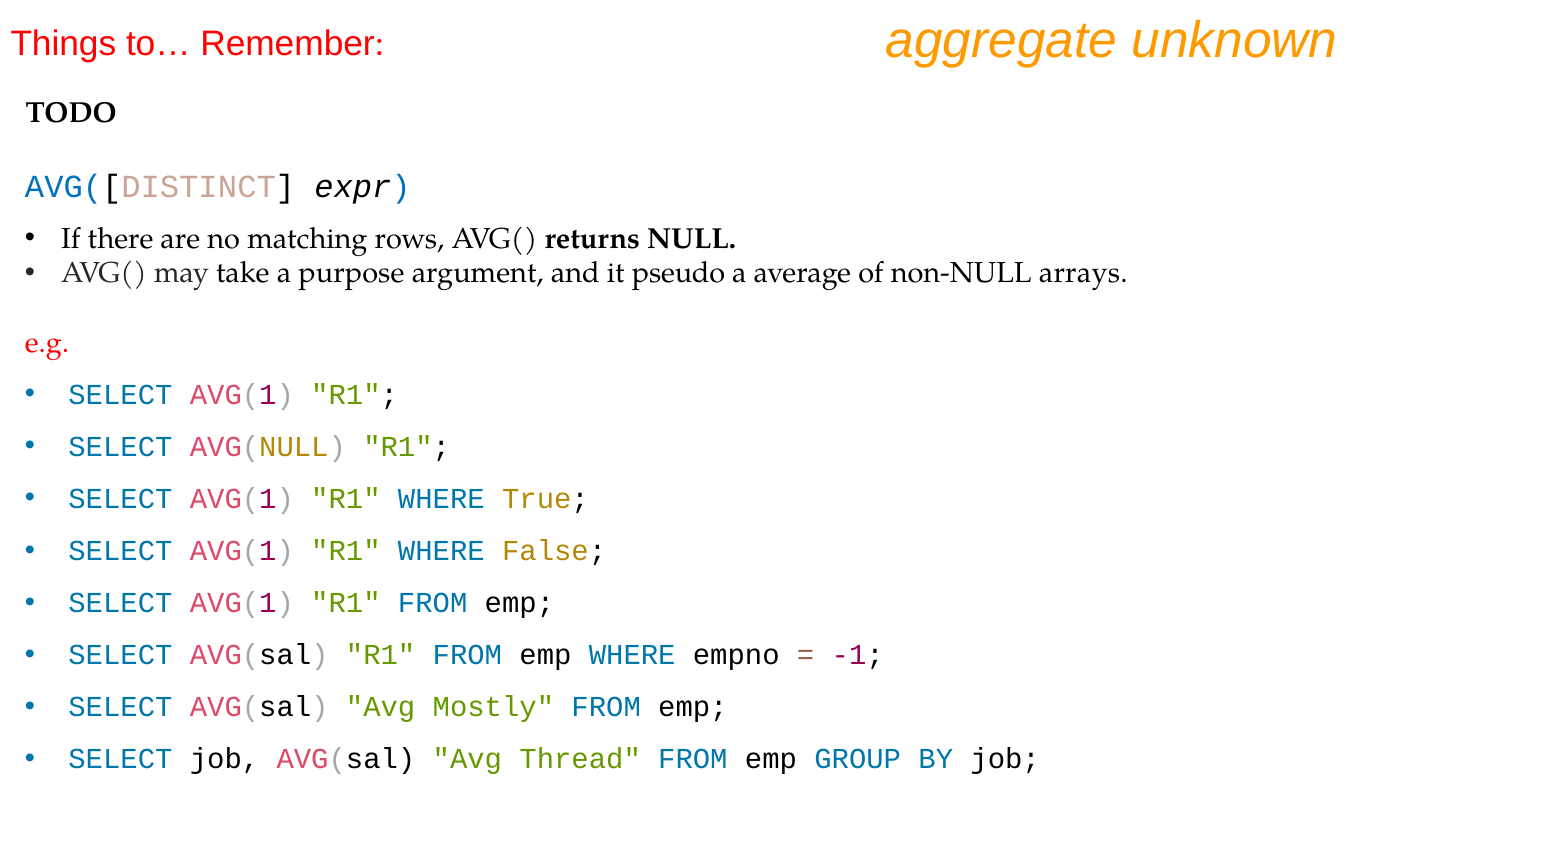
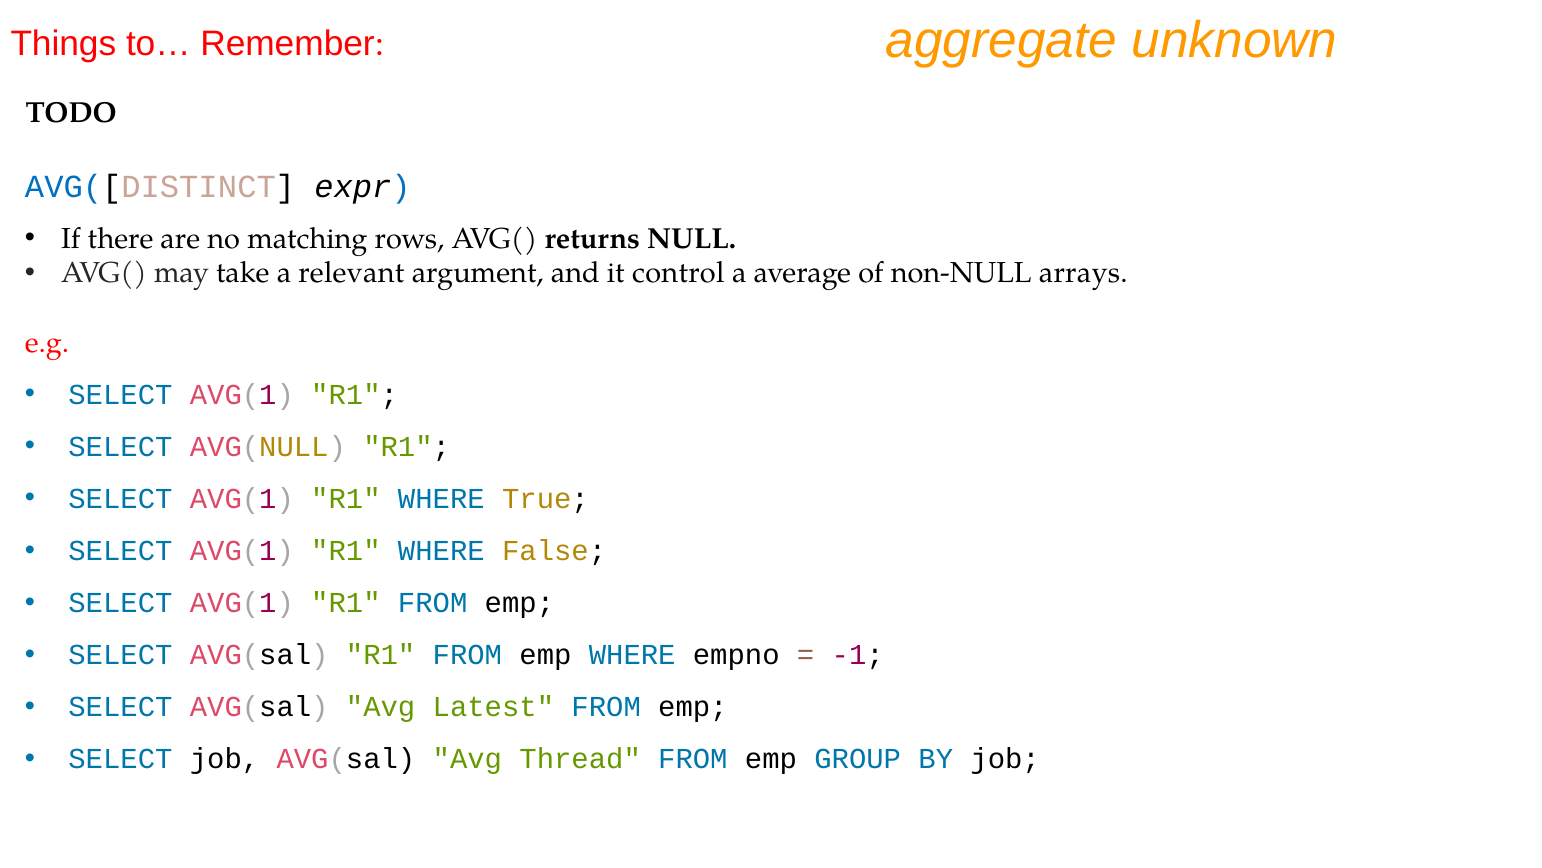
purpose: purpose -> relevant (351, 273)
pseudo: pseudo -> control (678, 273)
Mostly: Mostly -> Latest (493, 707)
